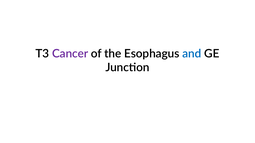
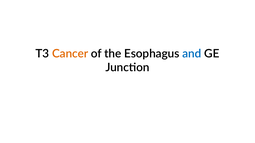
Cancer colour: purple -> orange (70, 54)
